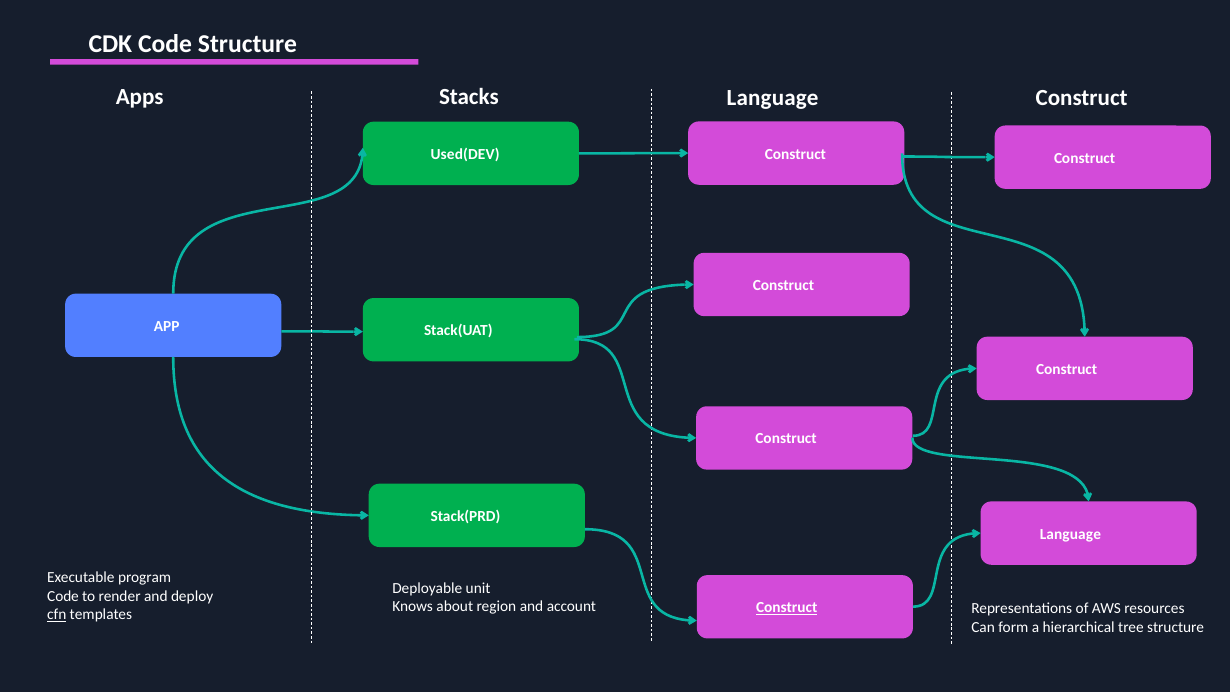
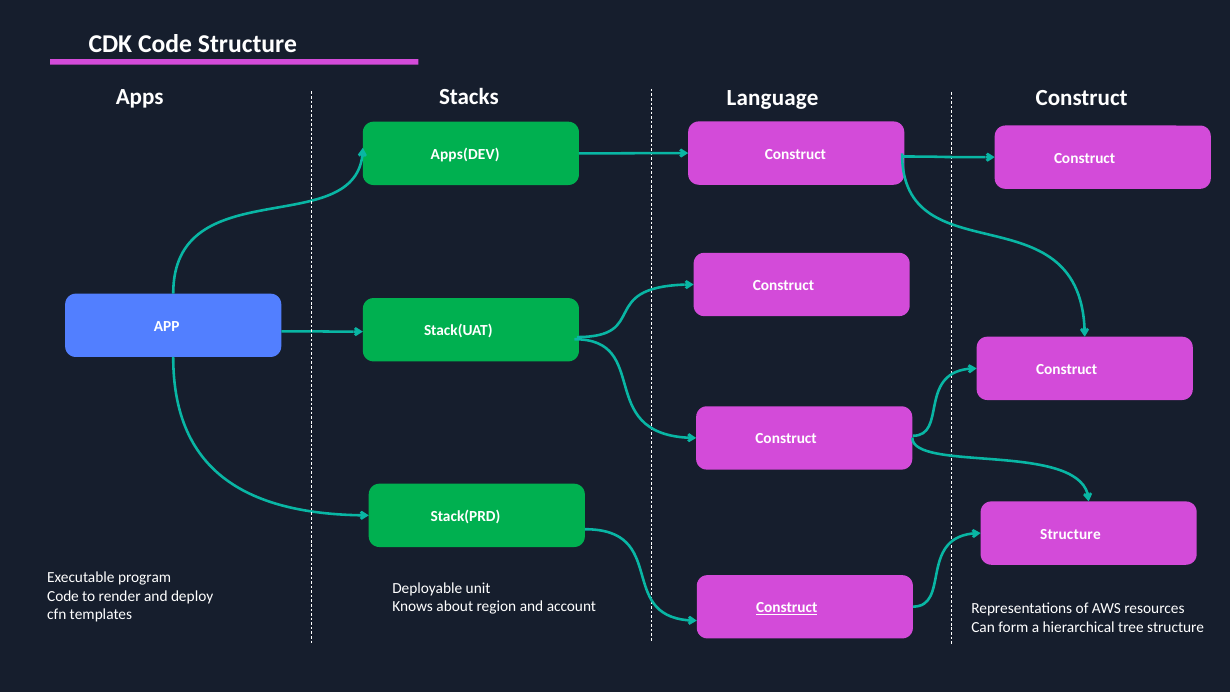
Used(DEV: Used(DEV -> Apps(DEV (465, 154)
Language: Language -> Structure (1070, 534)
cfn underline: present -> none (57, 614)
